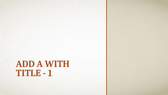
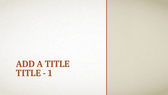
A WITH: WITH -> TITLE (57, 64)
